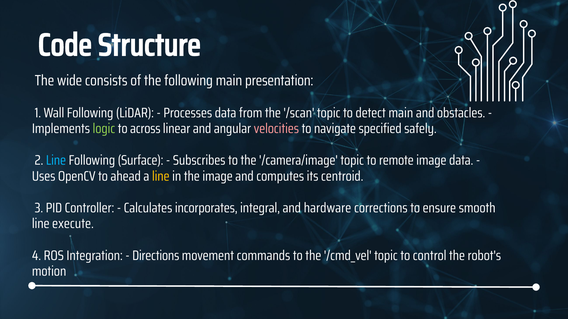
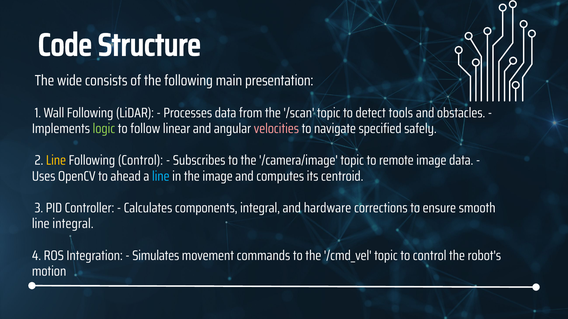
detect main: main -> tools (401, 113)
across: across -> follow (145, 129)
Line colour: light blue -> yellow (56, 161)
Following Surface: Surface -> Control (140, 161)
line colour: yellow -> light blue (161, 176)
incorporates: incorporates -> components (206, 208)
line execute: execute -> integral (73, 224)
Directions: Directions -> Simulates (156, 256)
